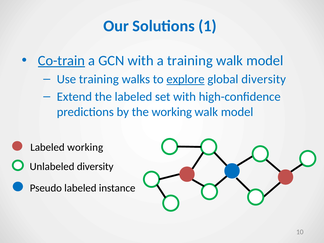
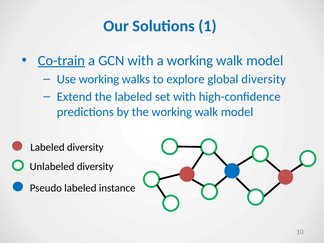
a training: training -> working (190, 61)
Use training: training -> working (99, 79)
explore underline: present -> none (186, 79)
Labeled working: working -> diversity (85, 147)
